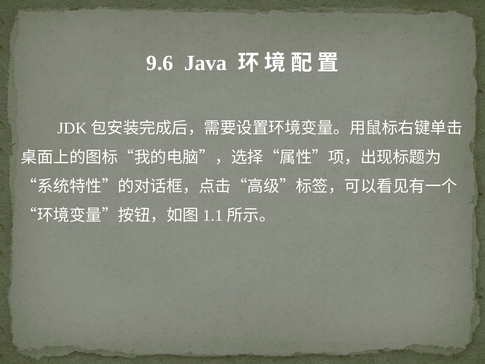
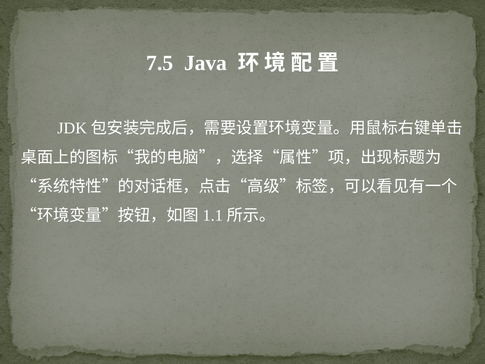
9.6: 9.6 -> 7.5 (160, 63)
